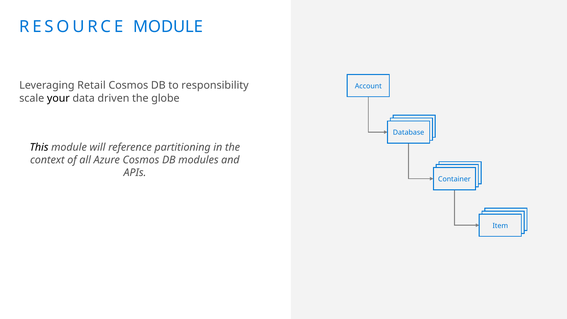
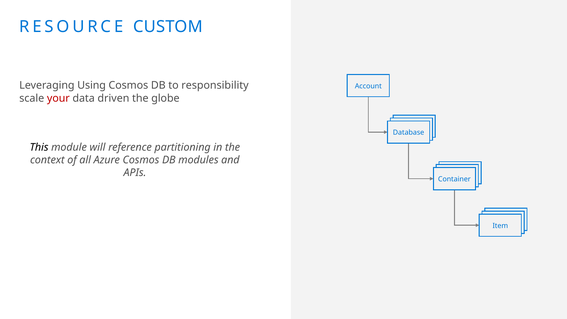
RESOURCE MODULE: MODULE -> CUSTOM (168, 27)
Retail: Retail -> Using (92, 85)
your colour: black -> red (58, 98)
